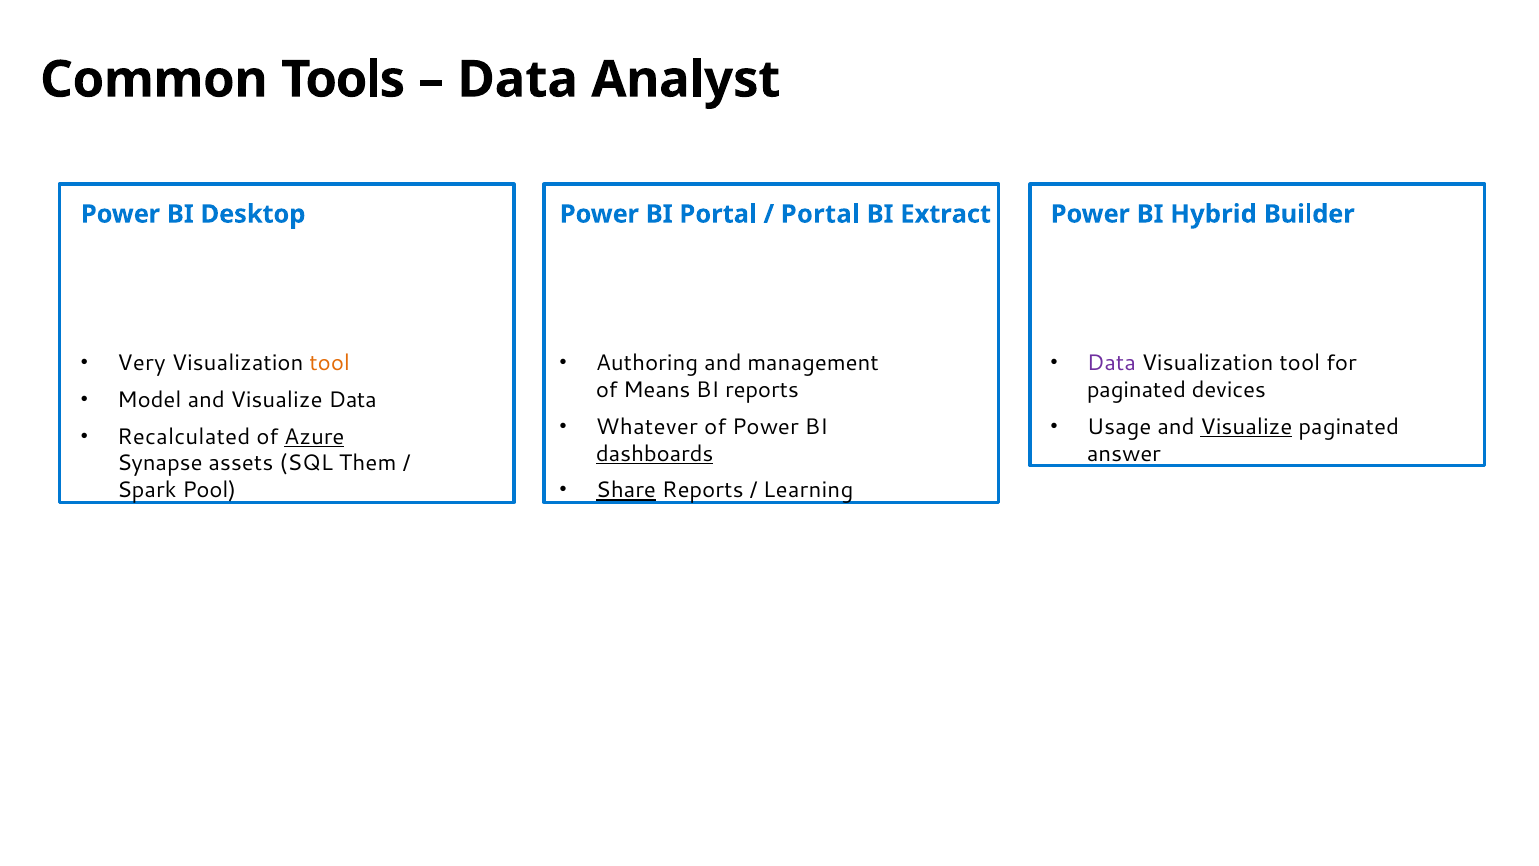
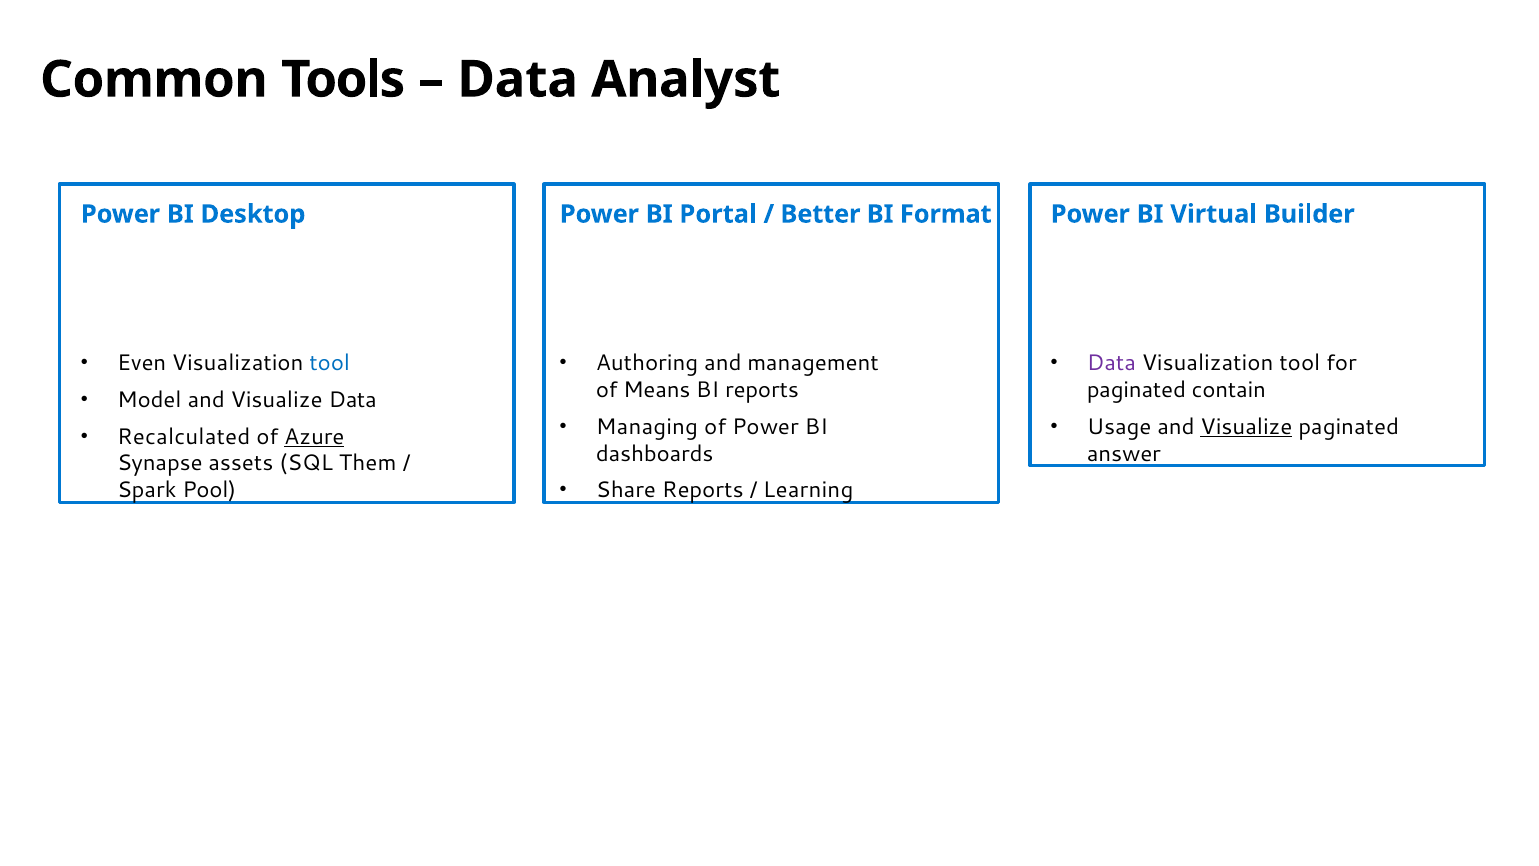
Portal: Portal -> Better (820, 214)
Extract: Extract -> Format (946, 214)
Hybrid: Hybrid -> Virtual (1214, 214)
Very: Very -> Even (142, 363)
tool colour: orange -> blue (330, 363)
devices: devices -> contain (1229, 390)
Whatever: Whatever -> Managing (647, 427)
dashboards underline: present -> none (655, 454)
Share underline: present -> none (626, 490)
